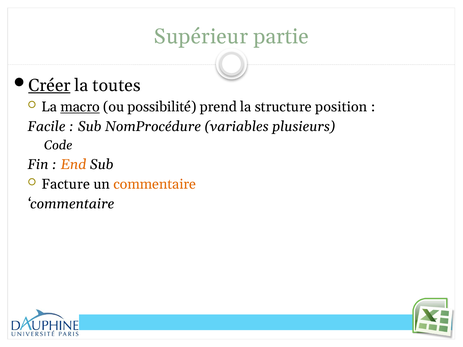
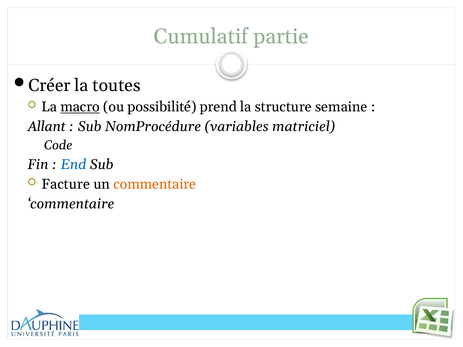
Supérieur: Supérieur -> Cumulatif (201, 36)
Créer underline: present -> none (49, 85)
position: position -> semaine (341, 107)
Facile: Facile -> Allant (47, 127)
plusieurs: plusieurs -> matriciel (304, 127)
End colour: orange -> blue (74, 165)
